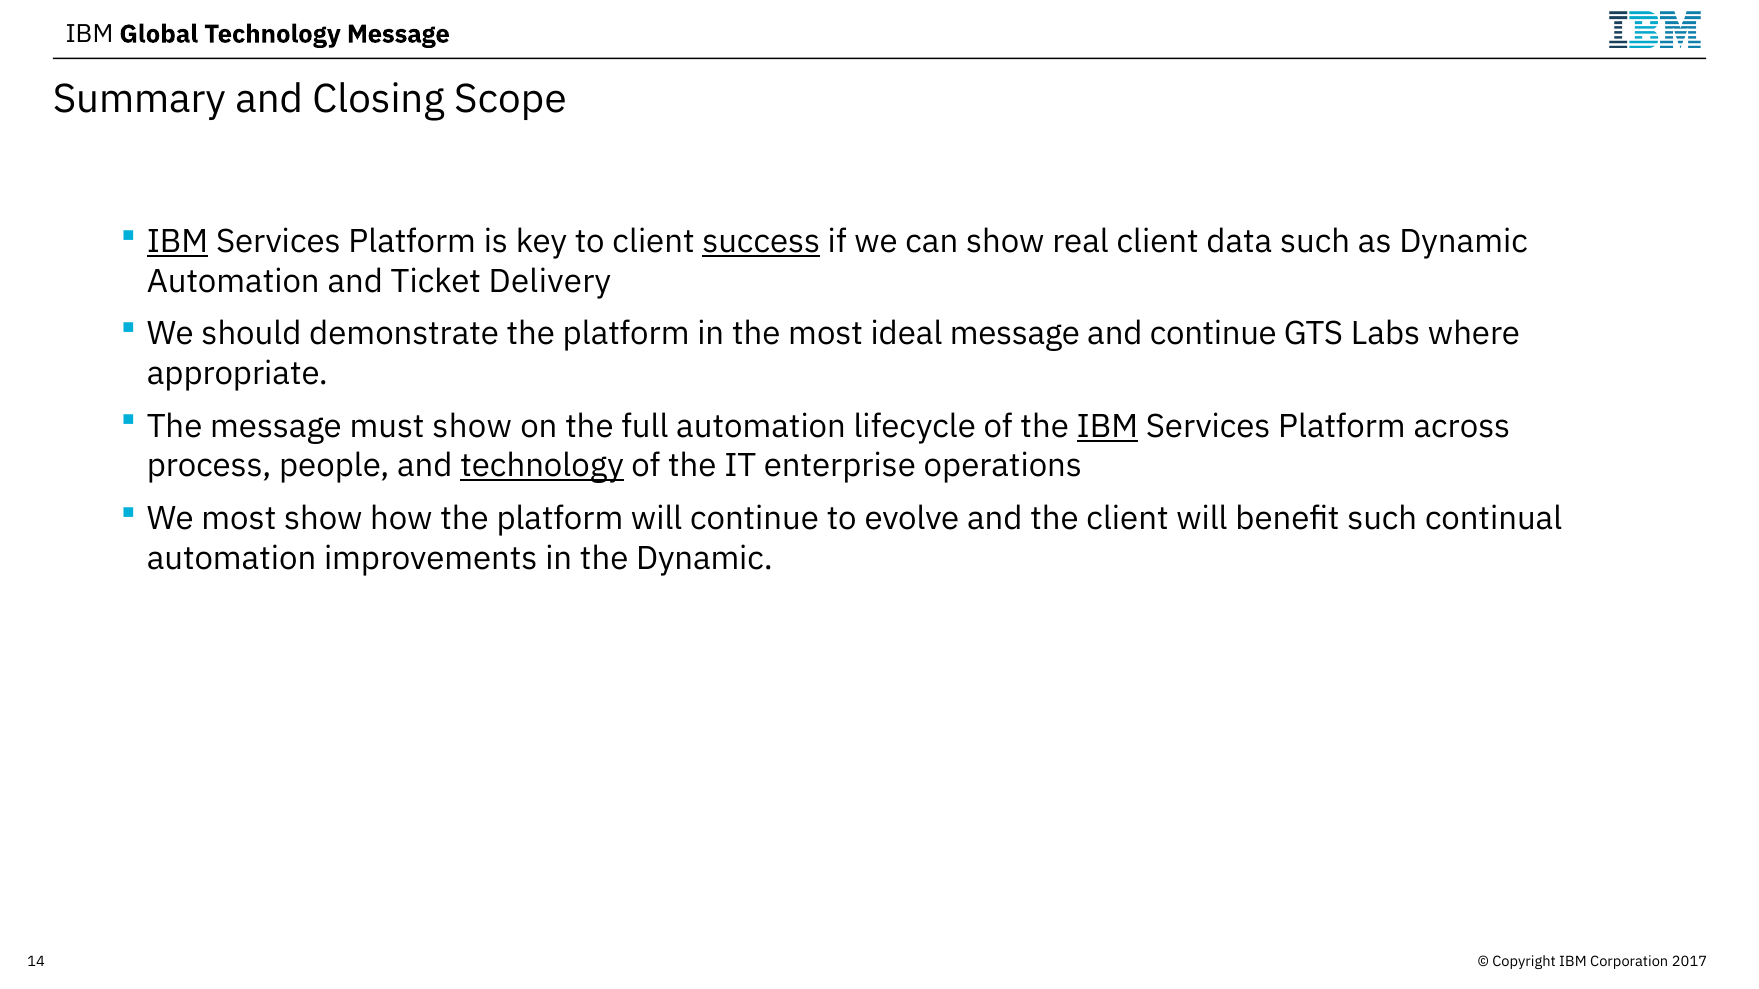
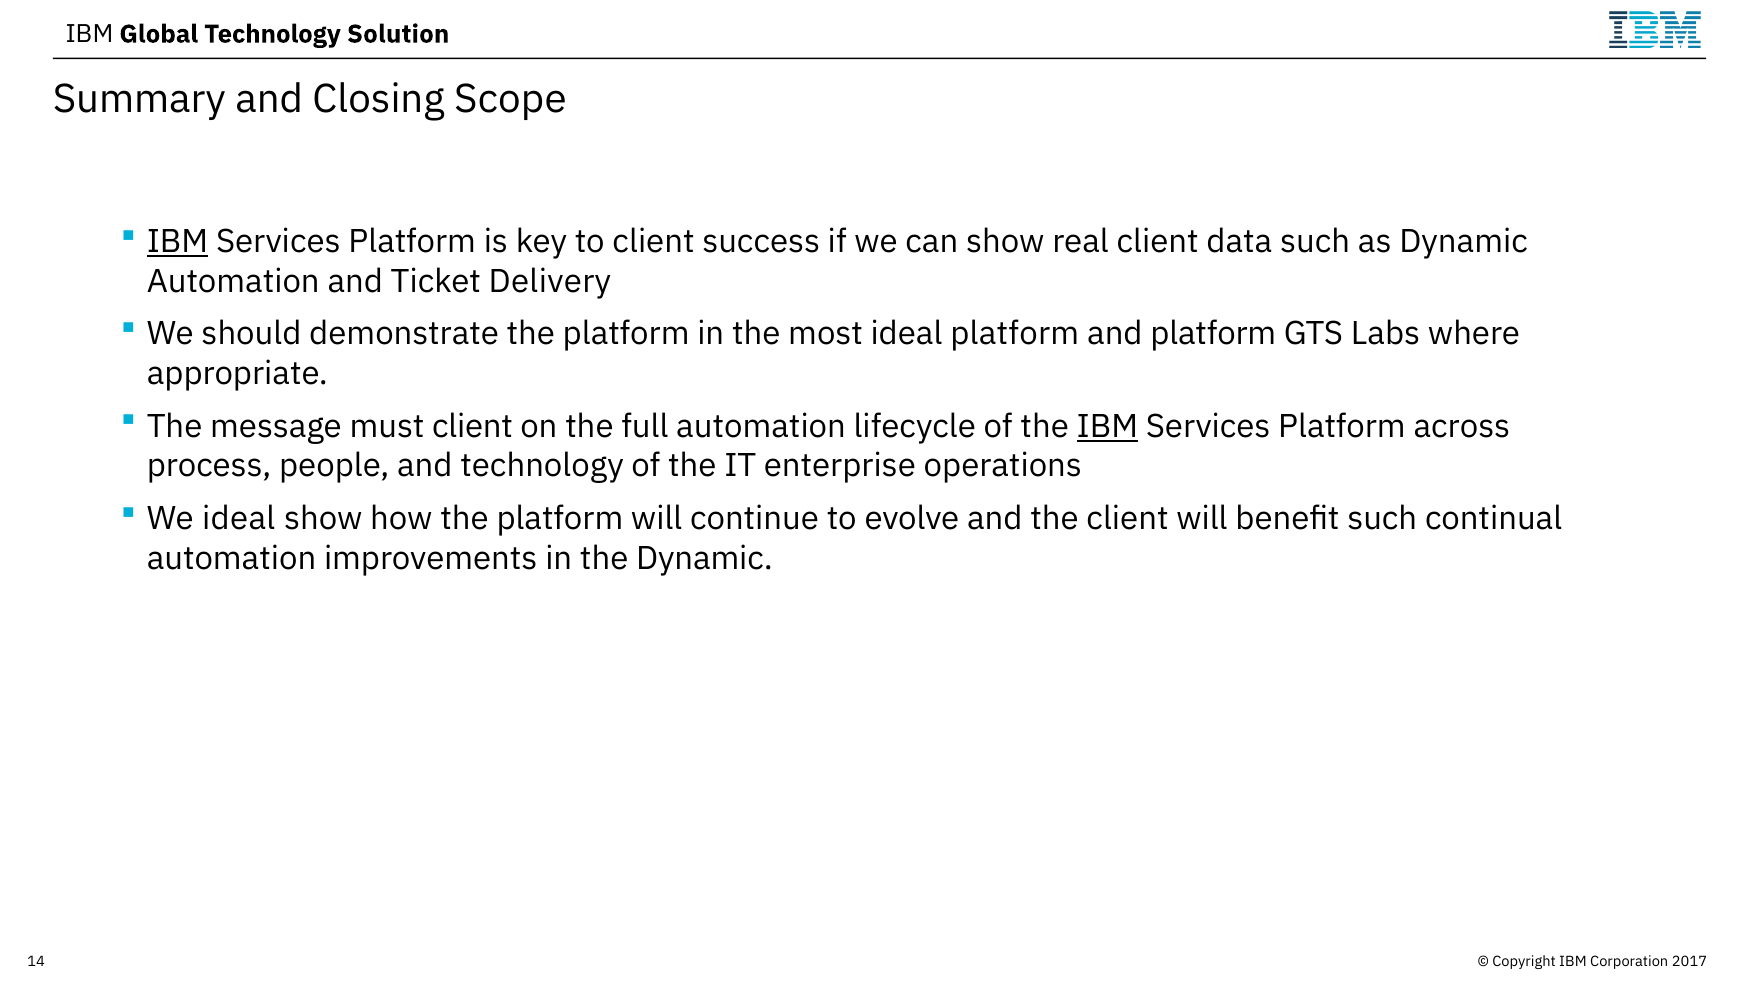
Technology Message: Message -> Solution (398, 34)
success underline: present -> none (761, 242)
ideal message: message -> platform (1015, 334)
and continue: continue -> platform (1213, 334)
must show: show -> client (473, 427)
technology underline: present -> none (542, 466)
We most: most -> ideal (239, 519)
